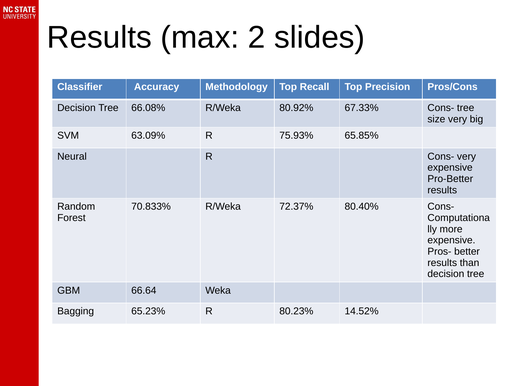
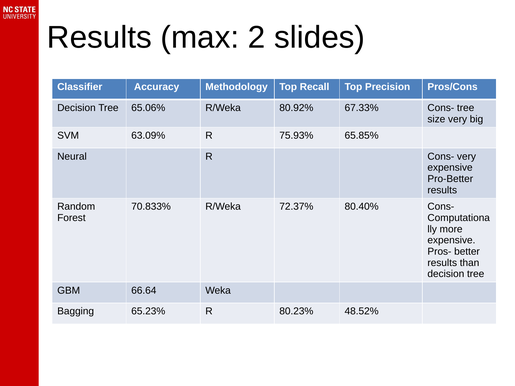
66.08%: 66.08% -> 65.06% (148, 108)
14.52%: 14.52% -> 48.52% (362, 312)
